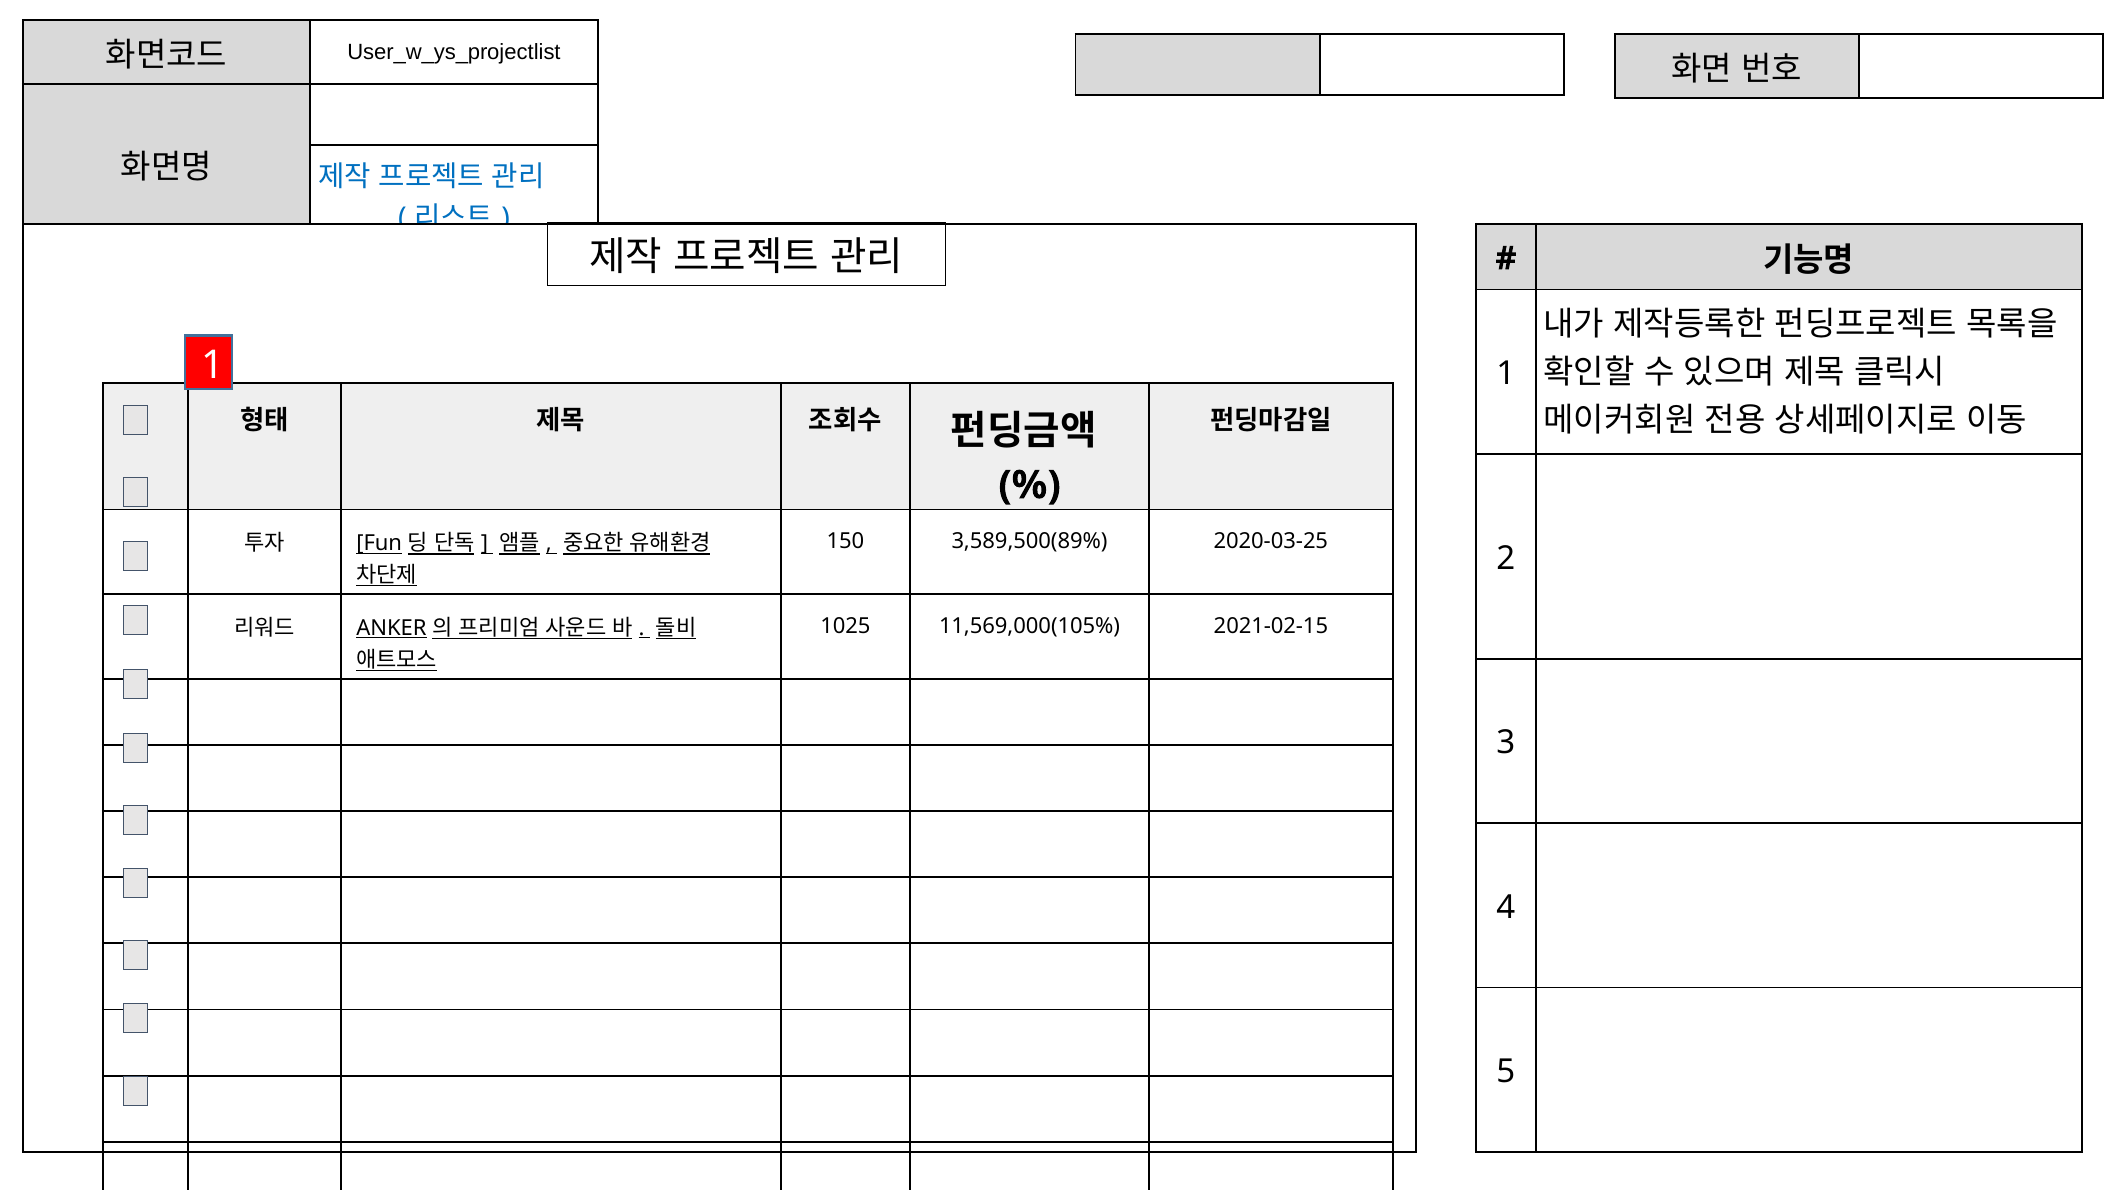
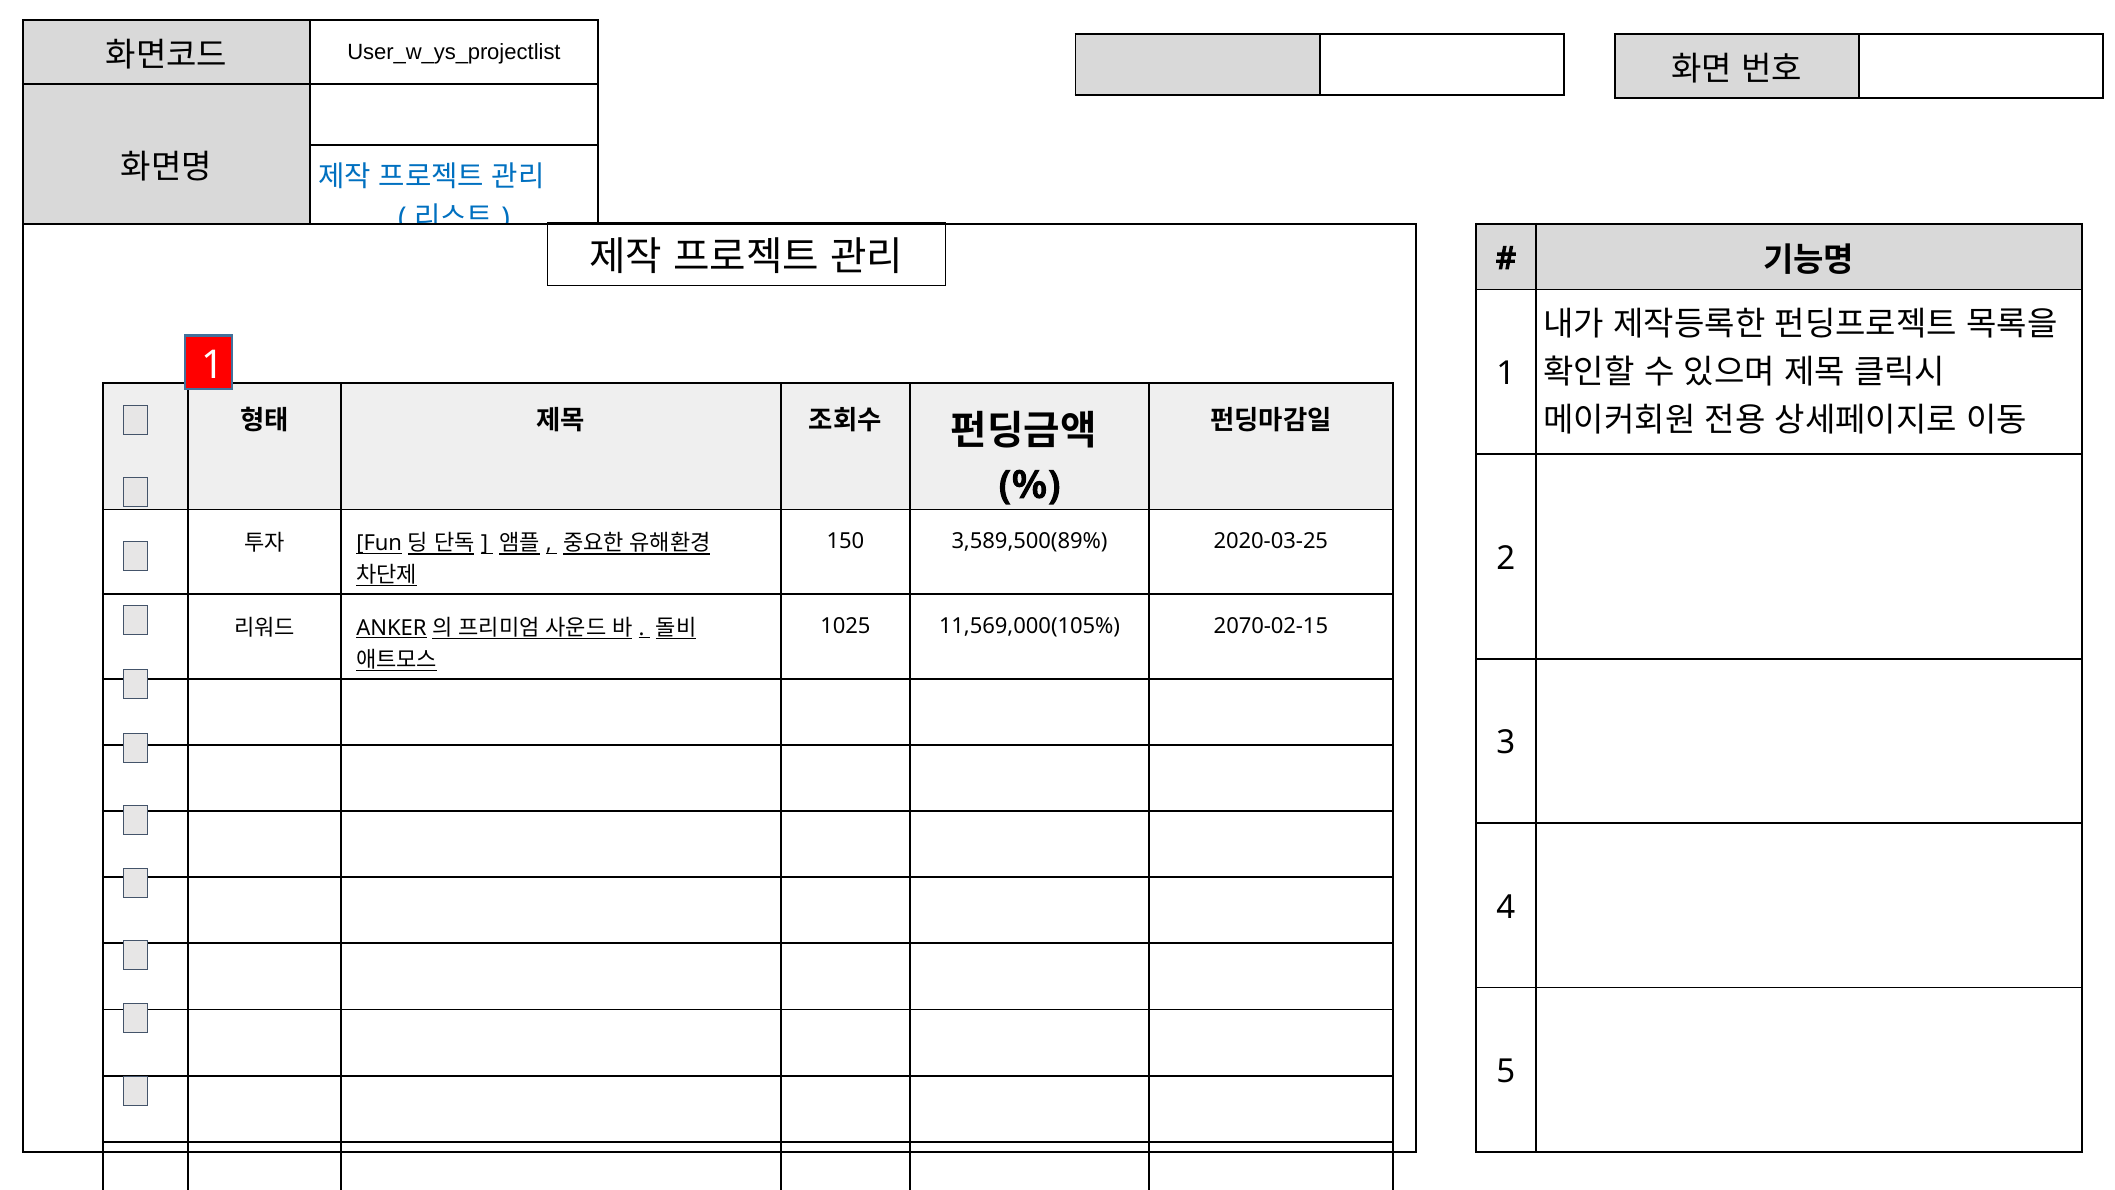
2021-02-15: 2021-02-15 -> 2070-02-15 (1271, 626)
